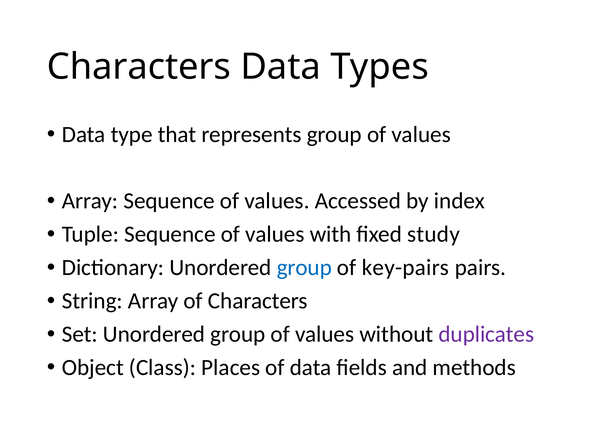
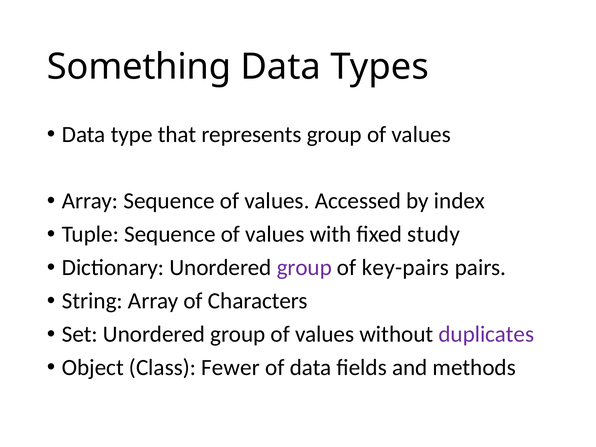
Characters: Characters -> Something (139, 67)
group colour: blue -> purple (304, 268)
Places: Places -> Fewer (231, 368)
